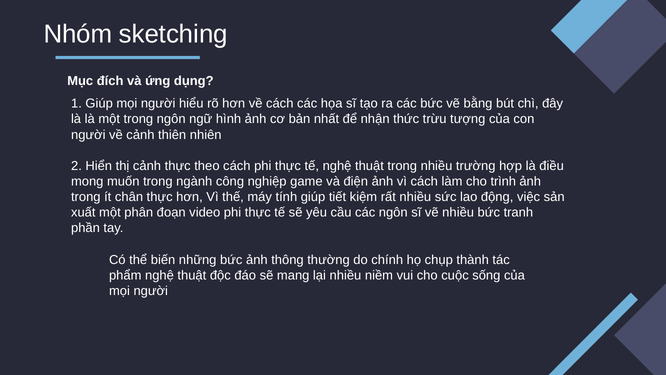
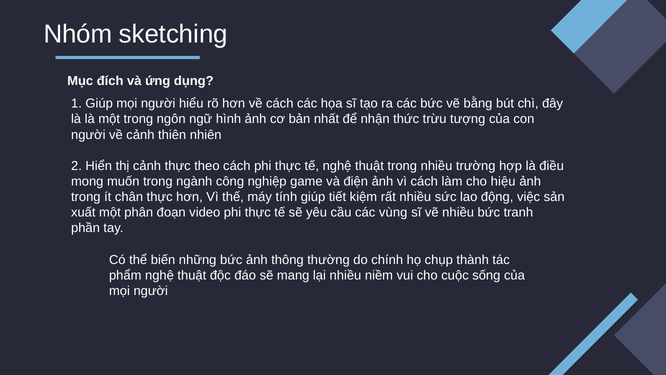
trình: trình -> hiệu (503, 181)
các ngôn: ngôn -> vùng (393, 212)
